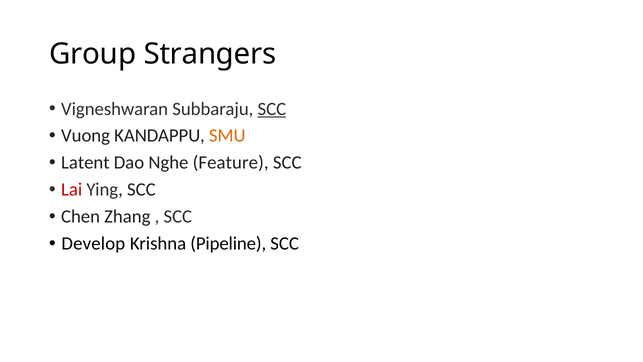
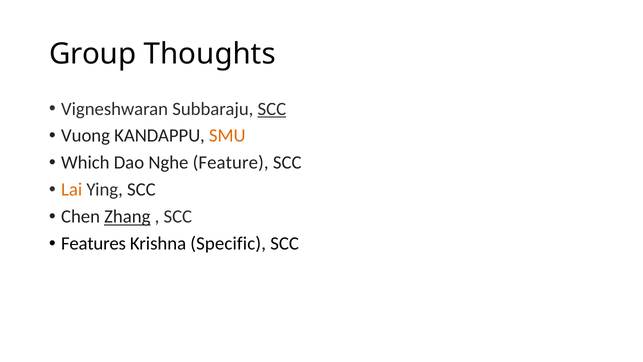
Strangers: Strangers -> Thoughts (210, 54)
Latent: Latent -> Which (85, 163)
Lai colour: red -> orange (72, 190)
Zhang underline: none -> present (127, 217)
Develop: Develop -> Features (94, 244)
Pipeline: Pipeline -> Specific (228, 244)
